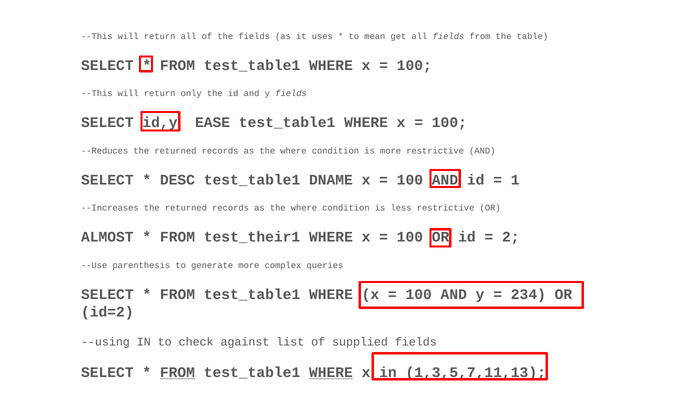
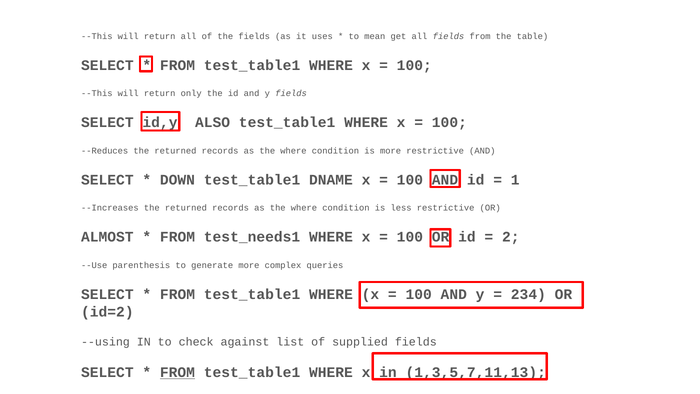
EASE: EASE -> ALSO (213, 122)
DESC: DESC -> DOWN (177, 180)
test_their1: test_their1 -> test_needs1 (252, 237)
WHERE underline: present -> none (331, 372)
